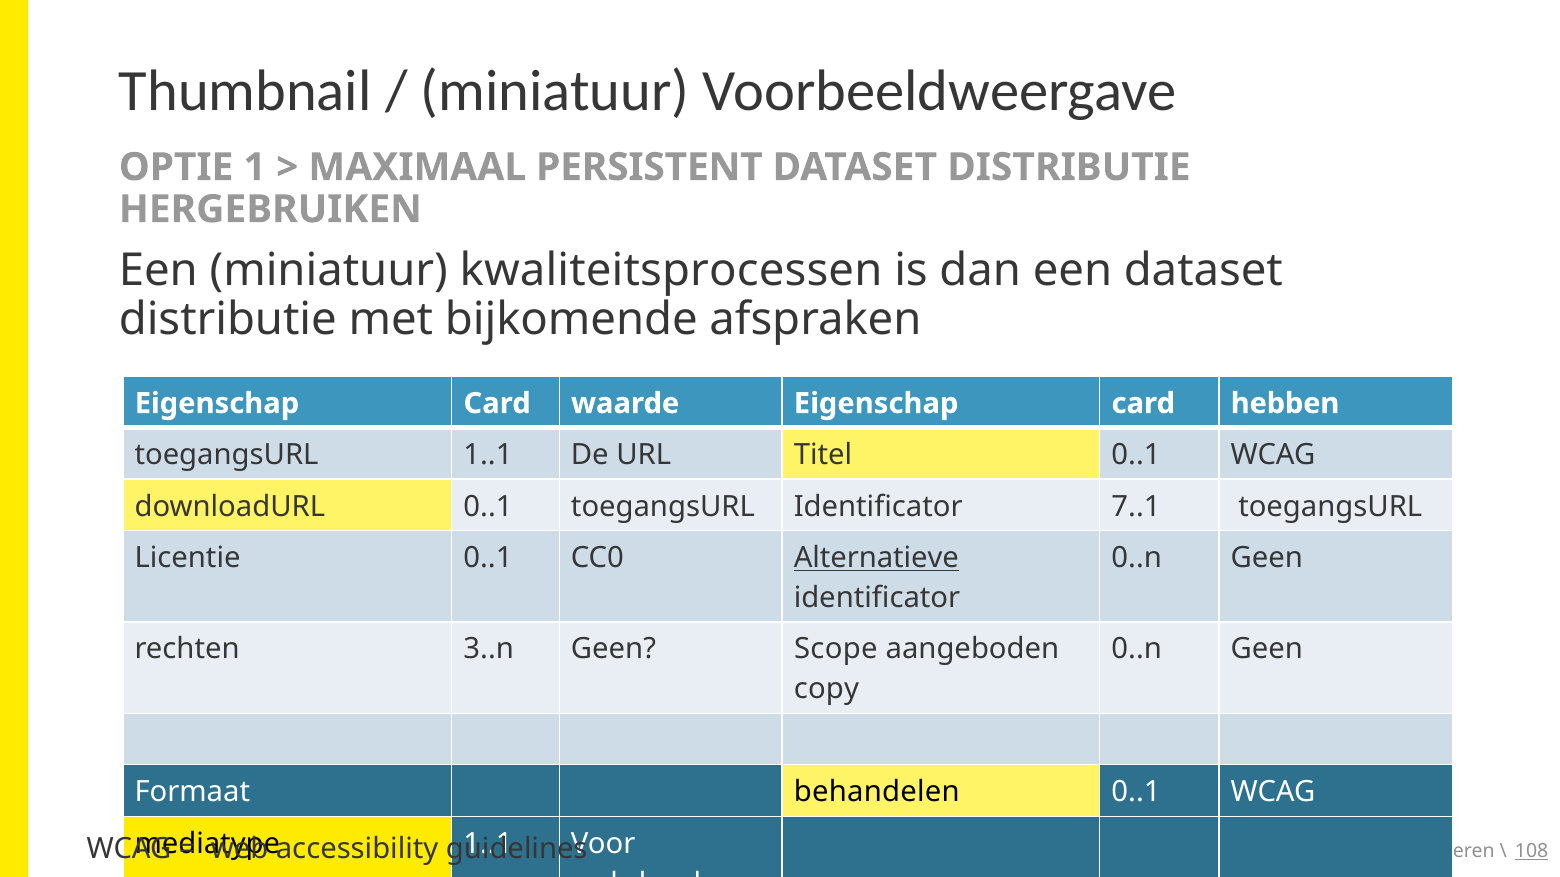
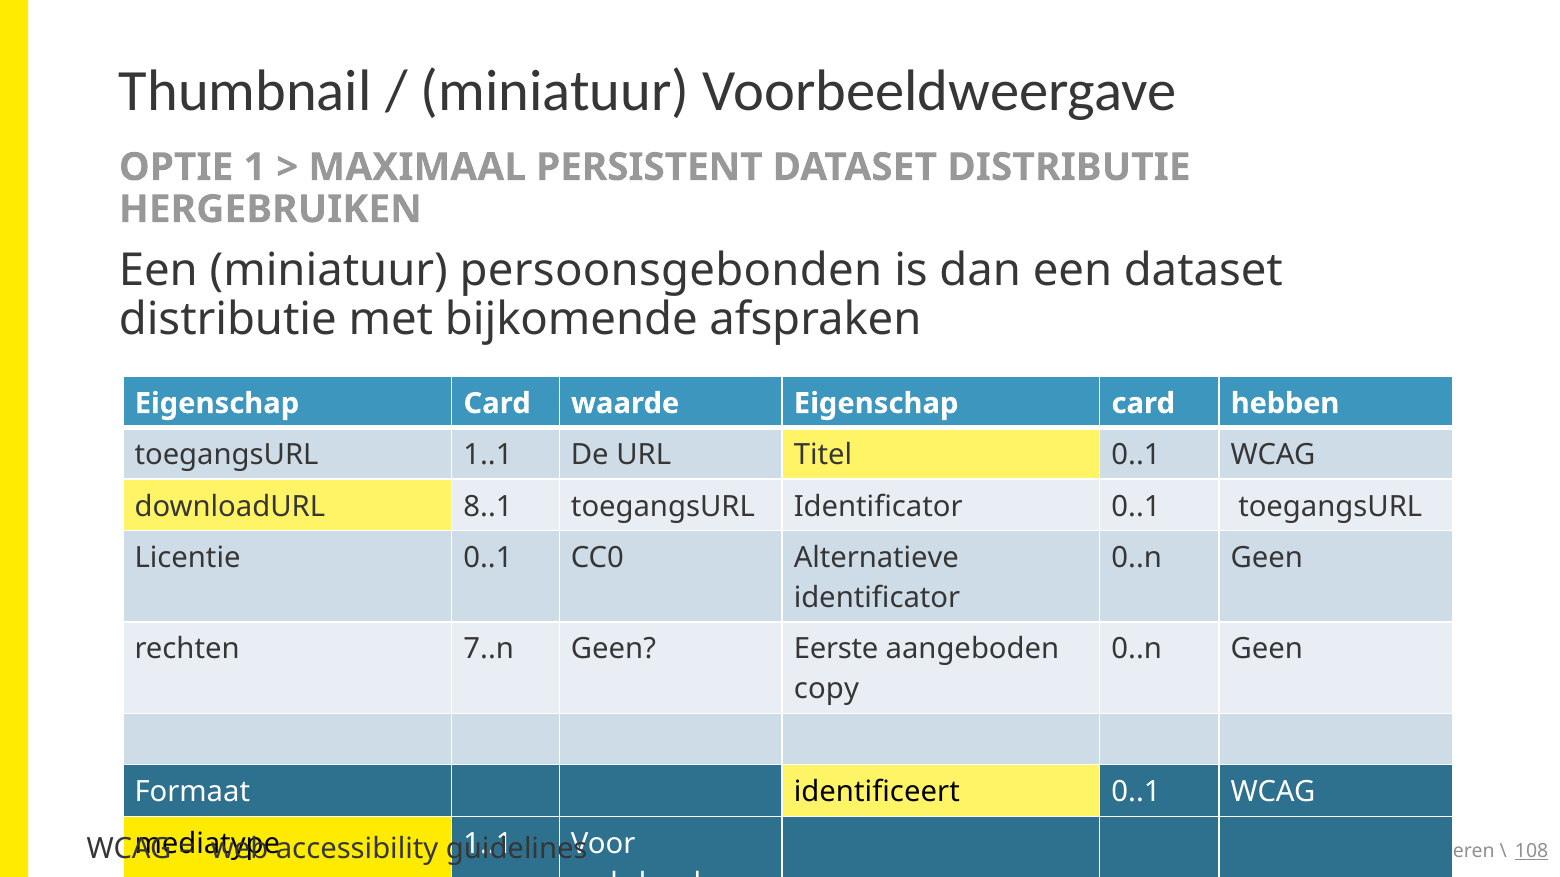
kwaliteitsprocessen: kwaliteitsprocessen -> persoonsgebonden (671, 271)
downloadURL 0..1: 0..1 -> 8..1 (488, 507)
Identificator 7..1: 7..1 -> 0..1 (1136, 507)
Alternatieve underline: present -> none (876, 558)
3..n: 3..n -> 7..n (489, 650)
Scope: Scope -> Eerste (836, 650)
behandelen: behandelen -> identificeert (877, 793)
